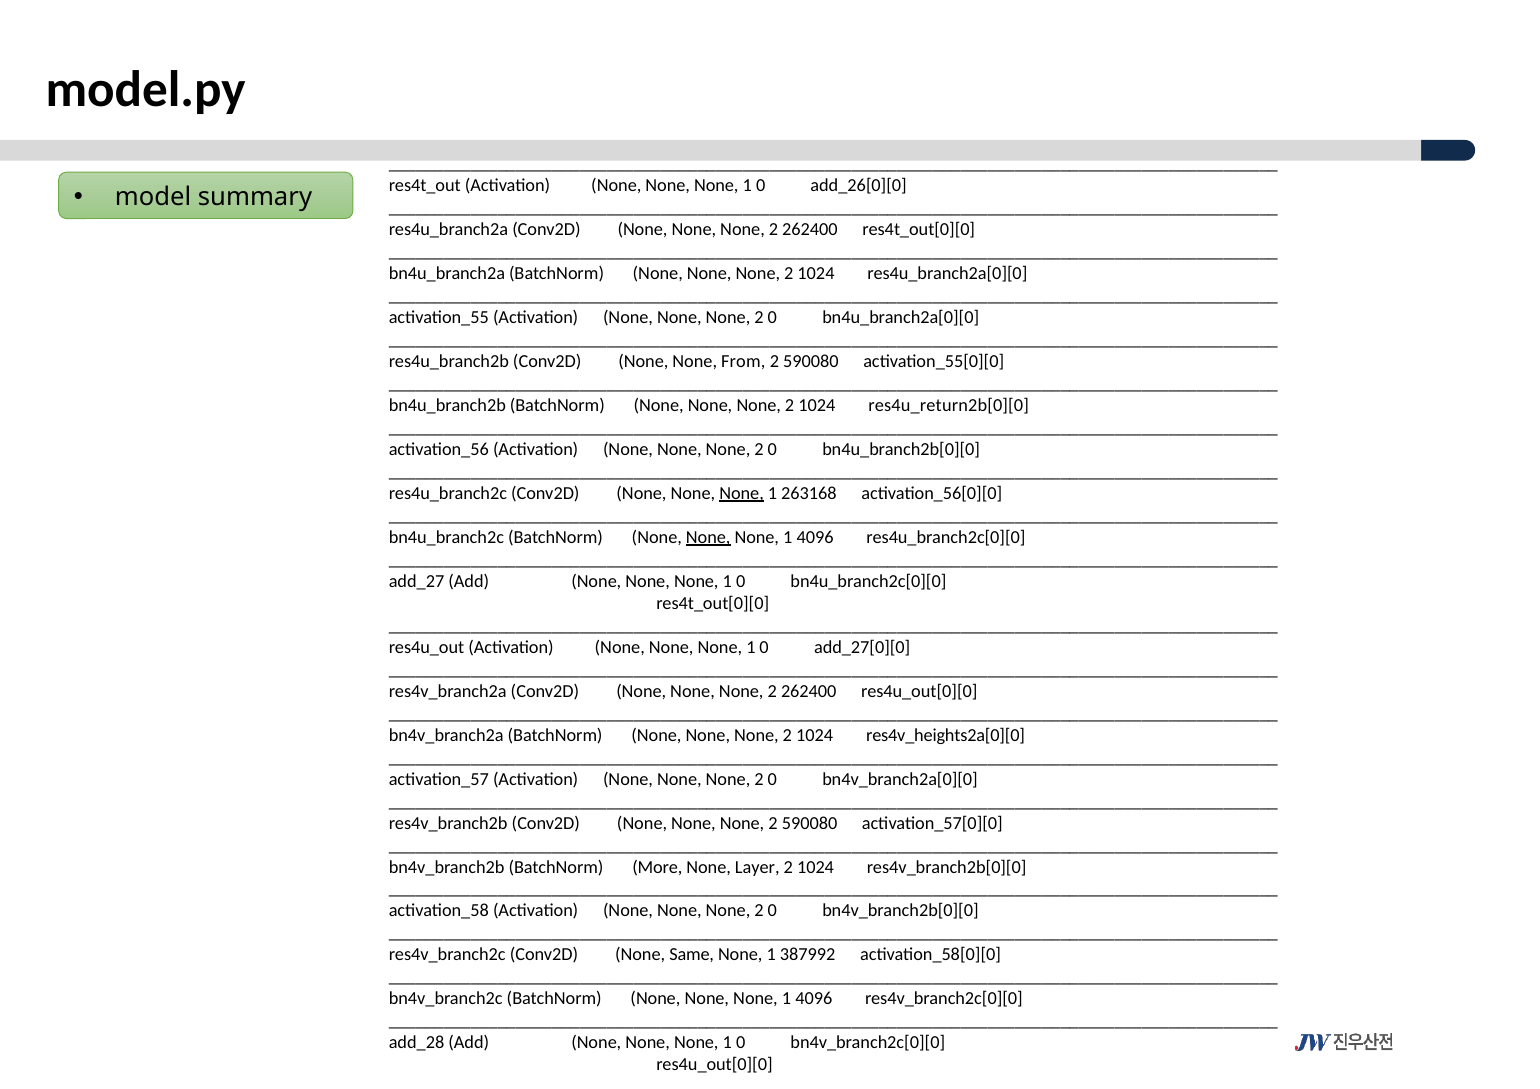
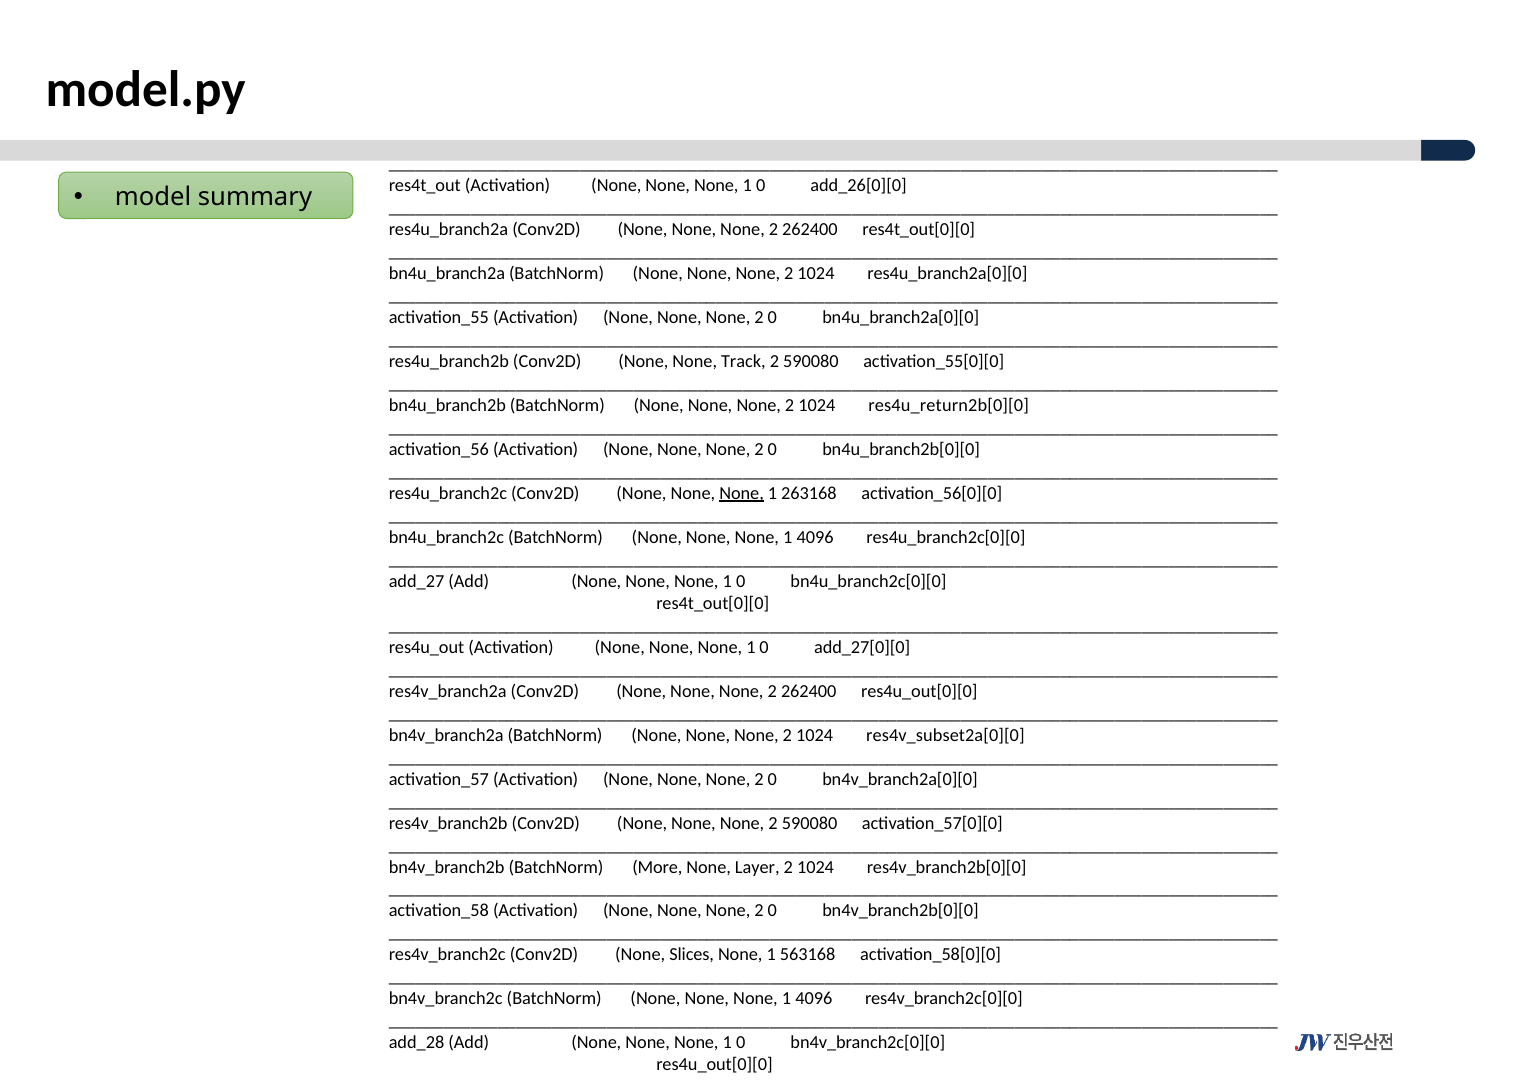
From: From -> Track (743, 361)
None underline: present -> none (708, 537)
res4v_heights2a[0][0: res4v_heights2a[0][0 -> res4v_subset2a[0][0 (945, 735)
Same: Same -> Slices (692, 955)
387992: 387992 -> 563168 (808, 955)
